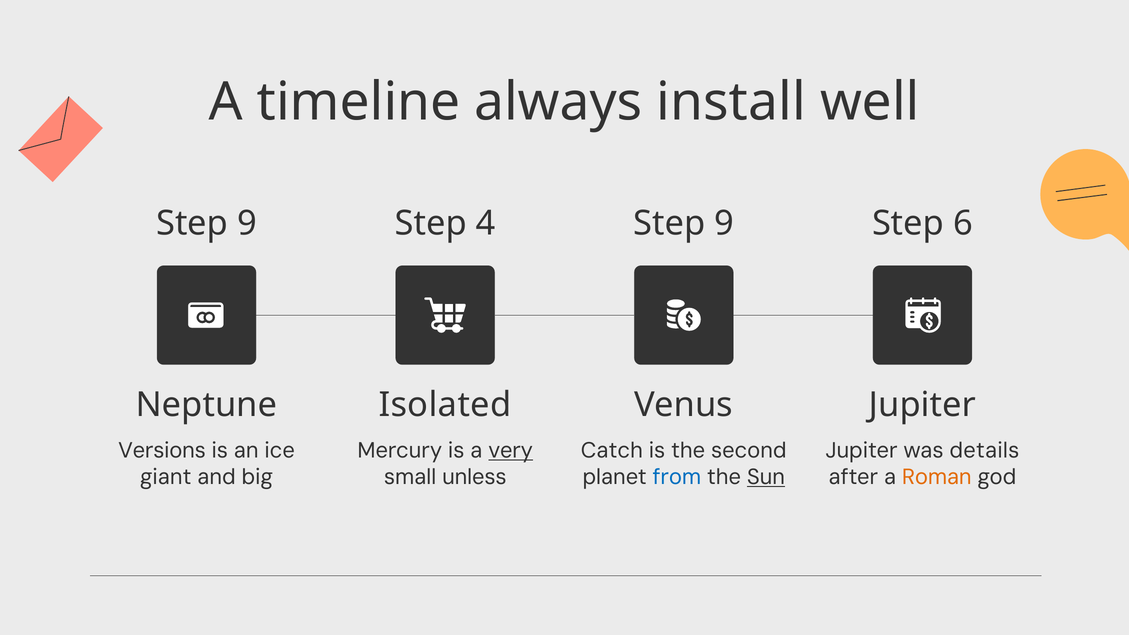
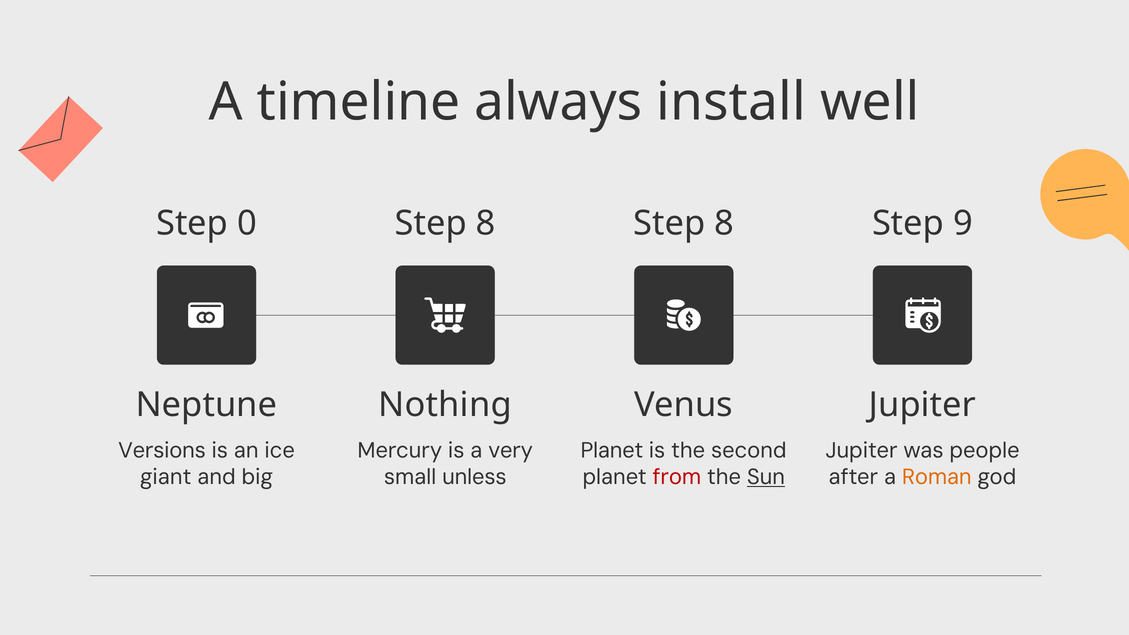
9: 9 -> 0 (247, 223)
4: 4 -> 8 (486, 223)
9: 9 -> 8 (724, 223)
6: 6 -> 9 (963, 223)
Isolated: Isolated -> Nothing (445, 405)
very underline: present -> none (511, 451)
Catch: Catch -> Planet (612, 451)
details: details -> people (985, 451)
from colour: blue -> red (677, 477)
